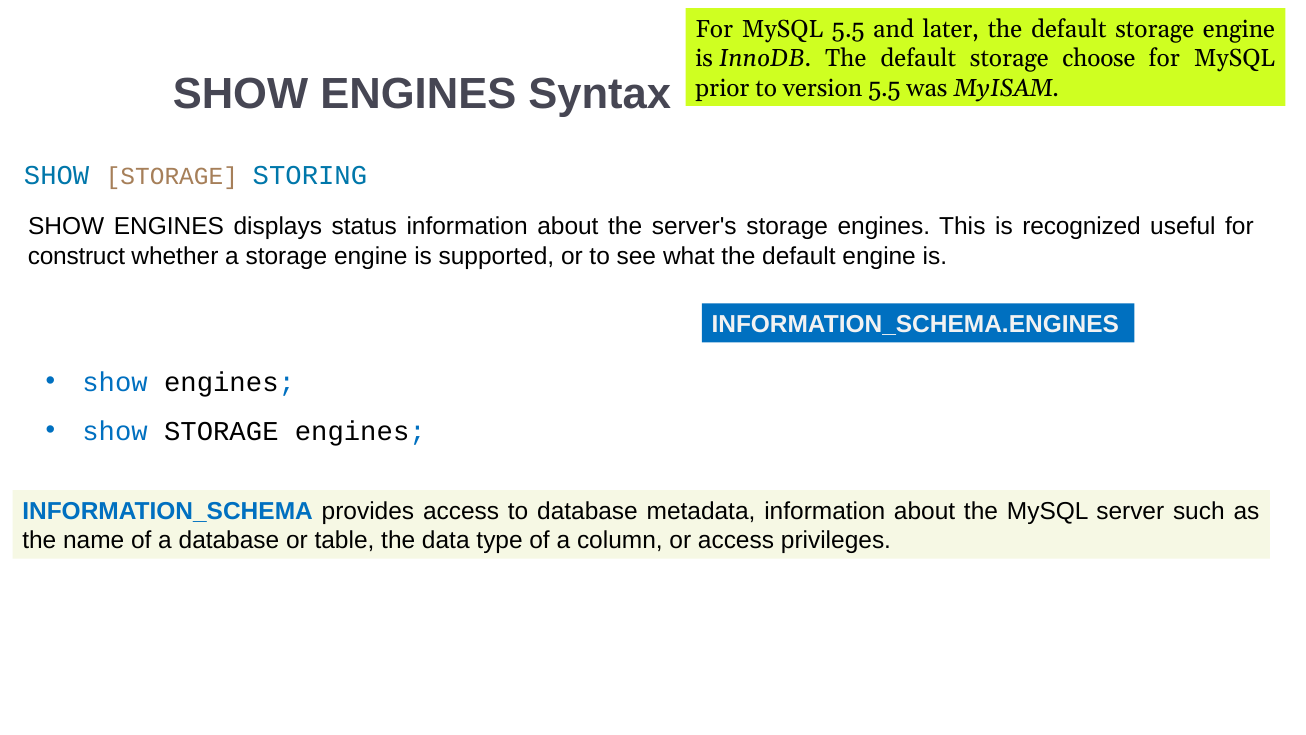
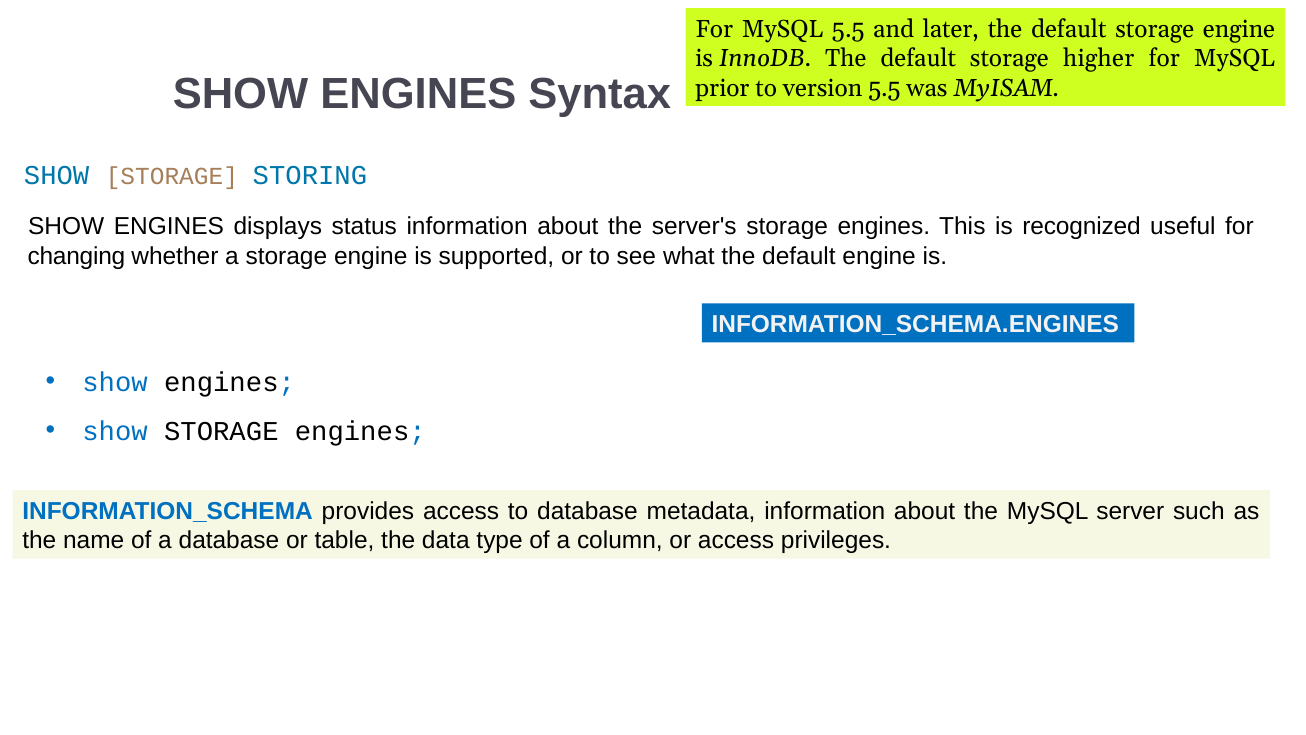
choose: choose -> higher (1099, 59)
construct: construct -> changing (76, 256)
